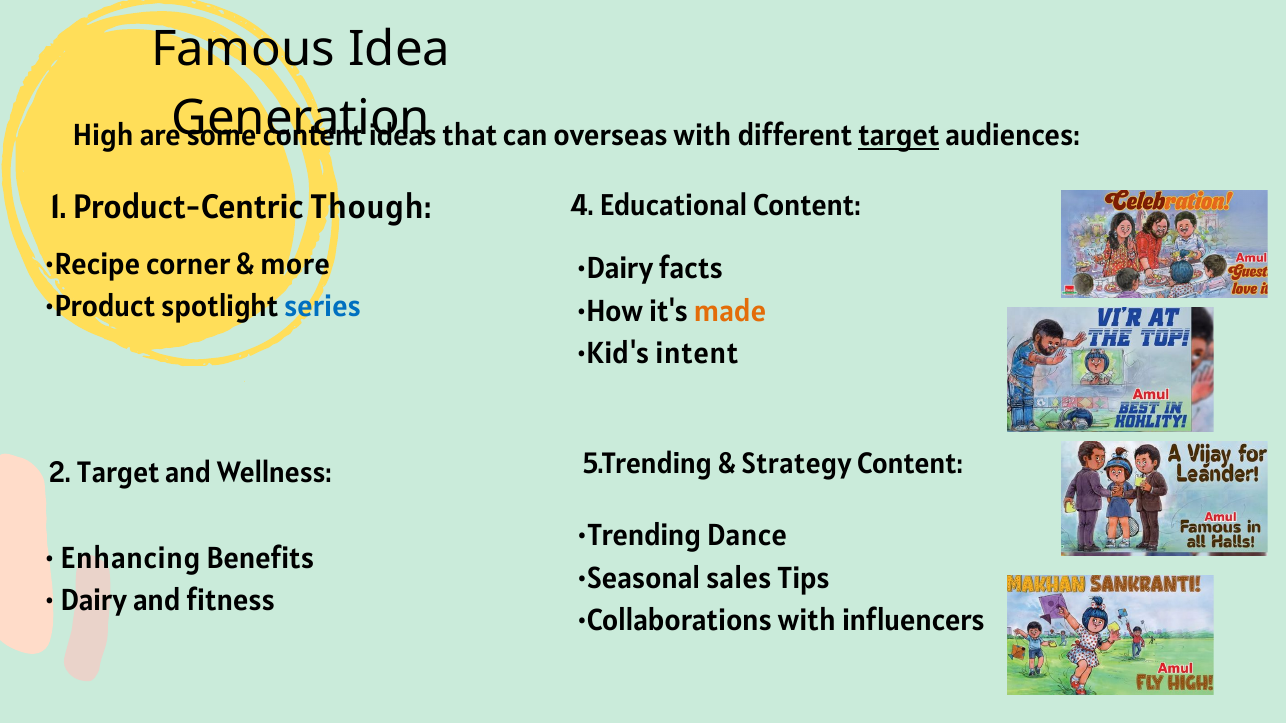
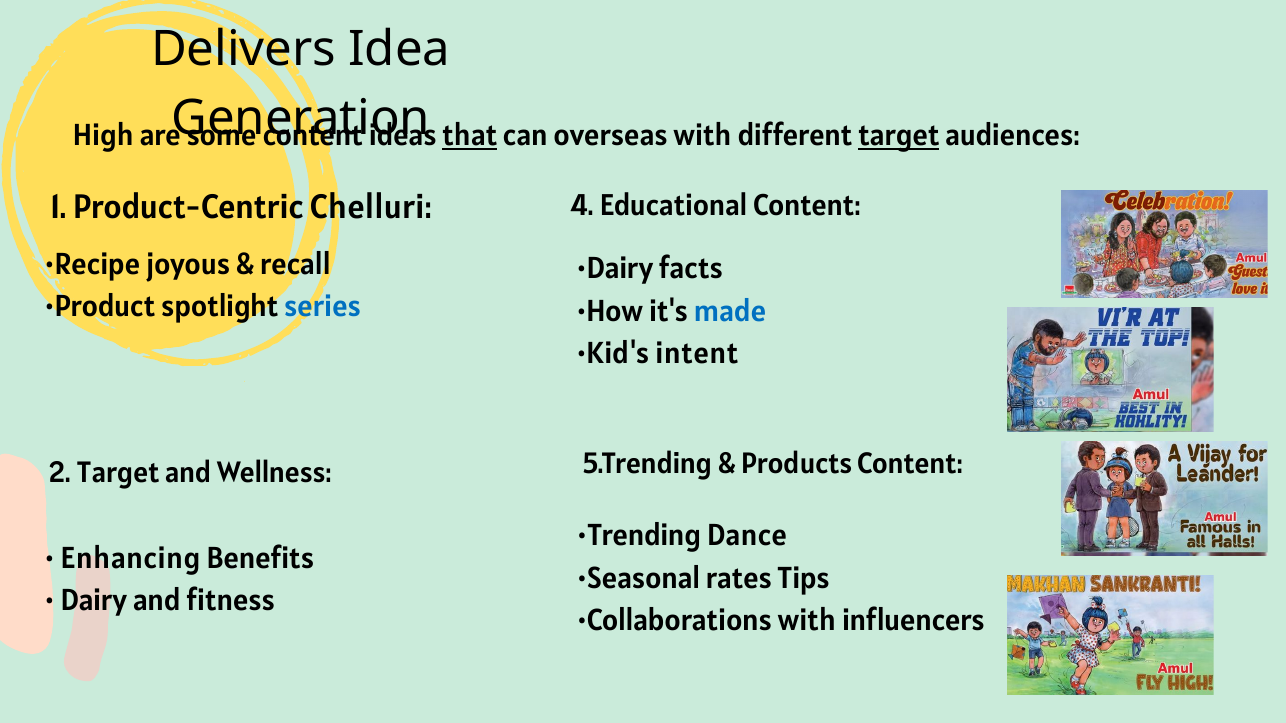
Famous: Famous -> Delivers (243, 49)
that underline: none -> present (470, 136)
Though: Though -> Chelluri (371, 208)
corner: corner -> joyous (188, 264)
more: more -> recall (295, 264)
made colour: orange -> blue (730, 311)
Strategy: Strategy -> Products (797, 464)
sales: sales -> rates (739, 579)
